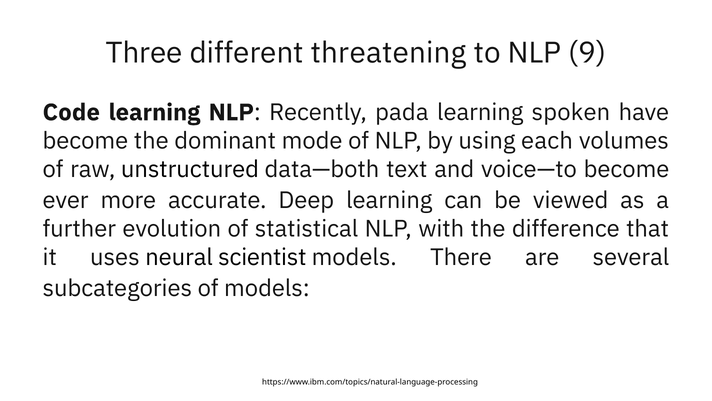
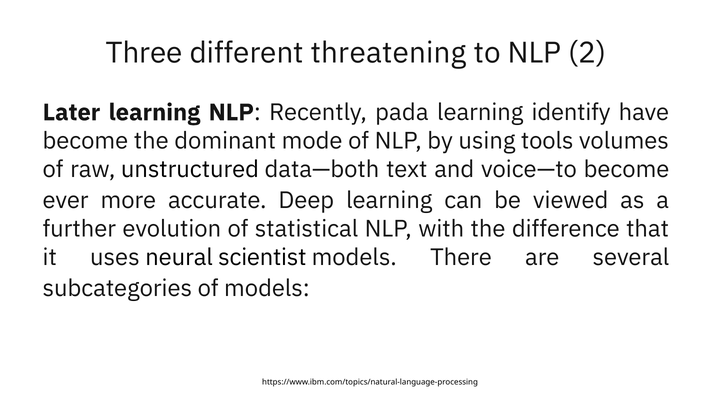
9: 9 -> 2 (587, 53)
Code: Code -> Later (71, 112)
spoken: spoken -> identify (571, 112)
each: each -> tools (547, 141)
